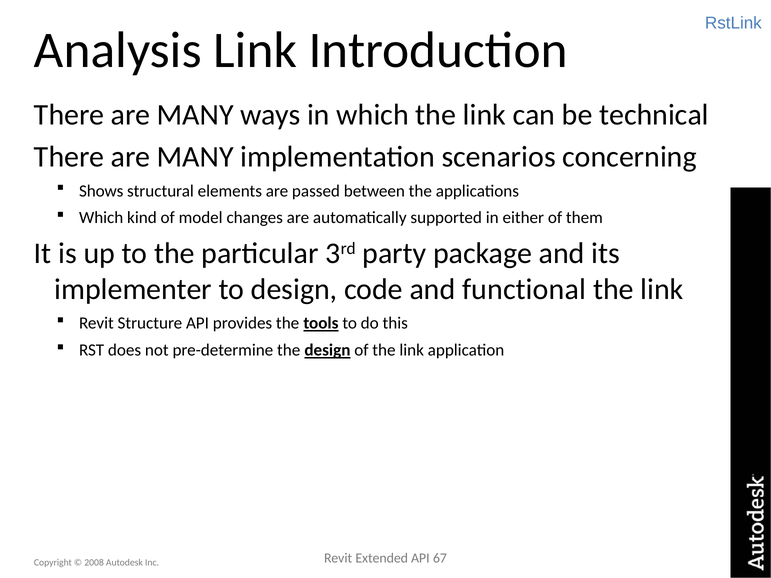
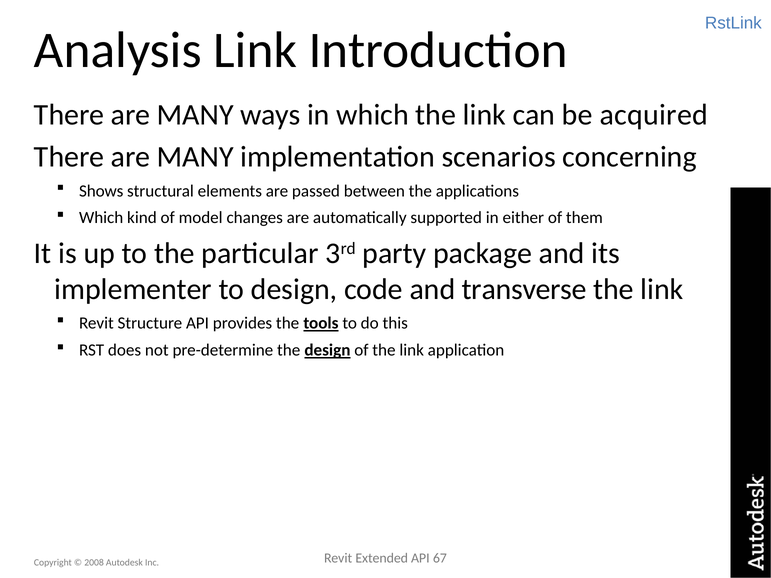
technical: technical -> acquired (654, 115)
functional: functional -> transverse (524, 290)
